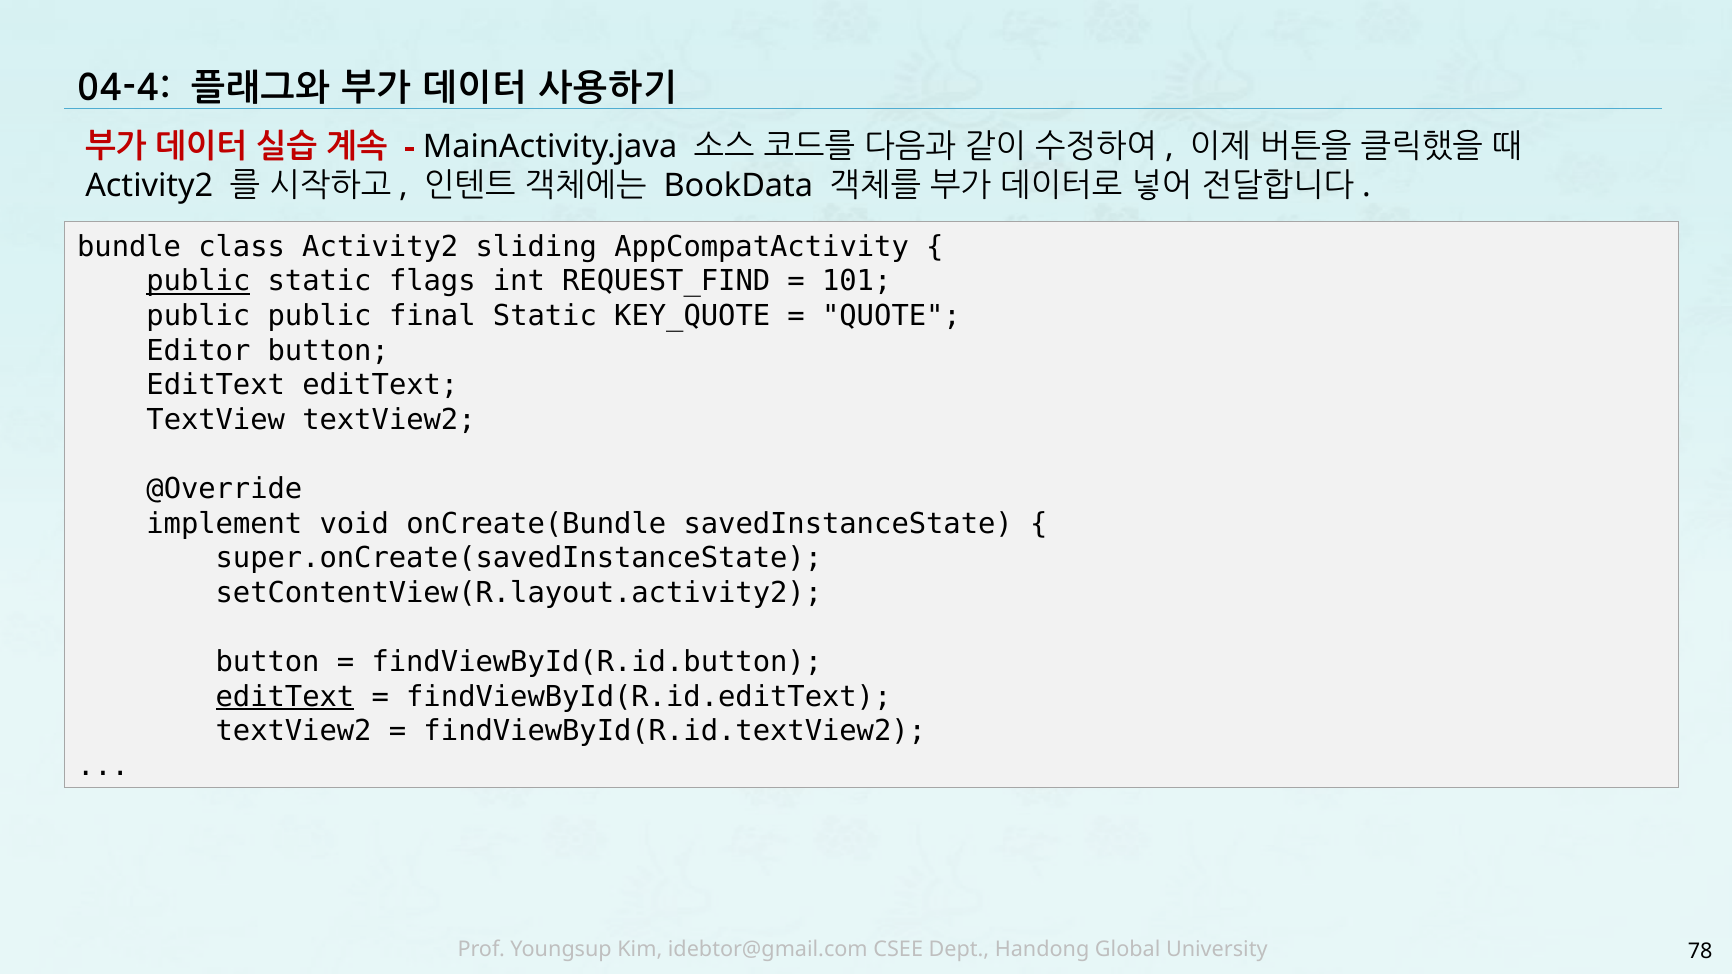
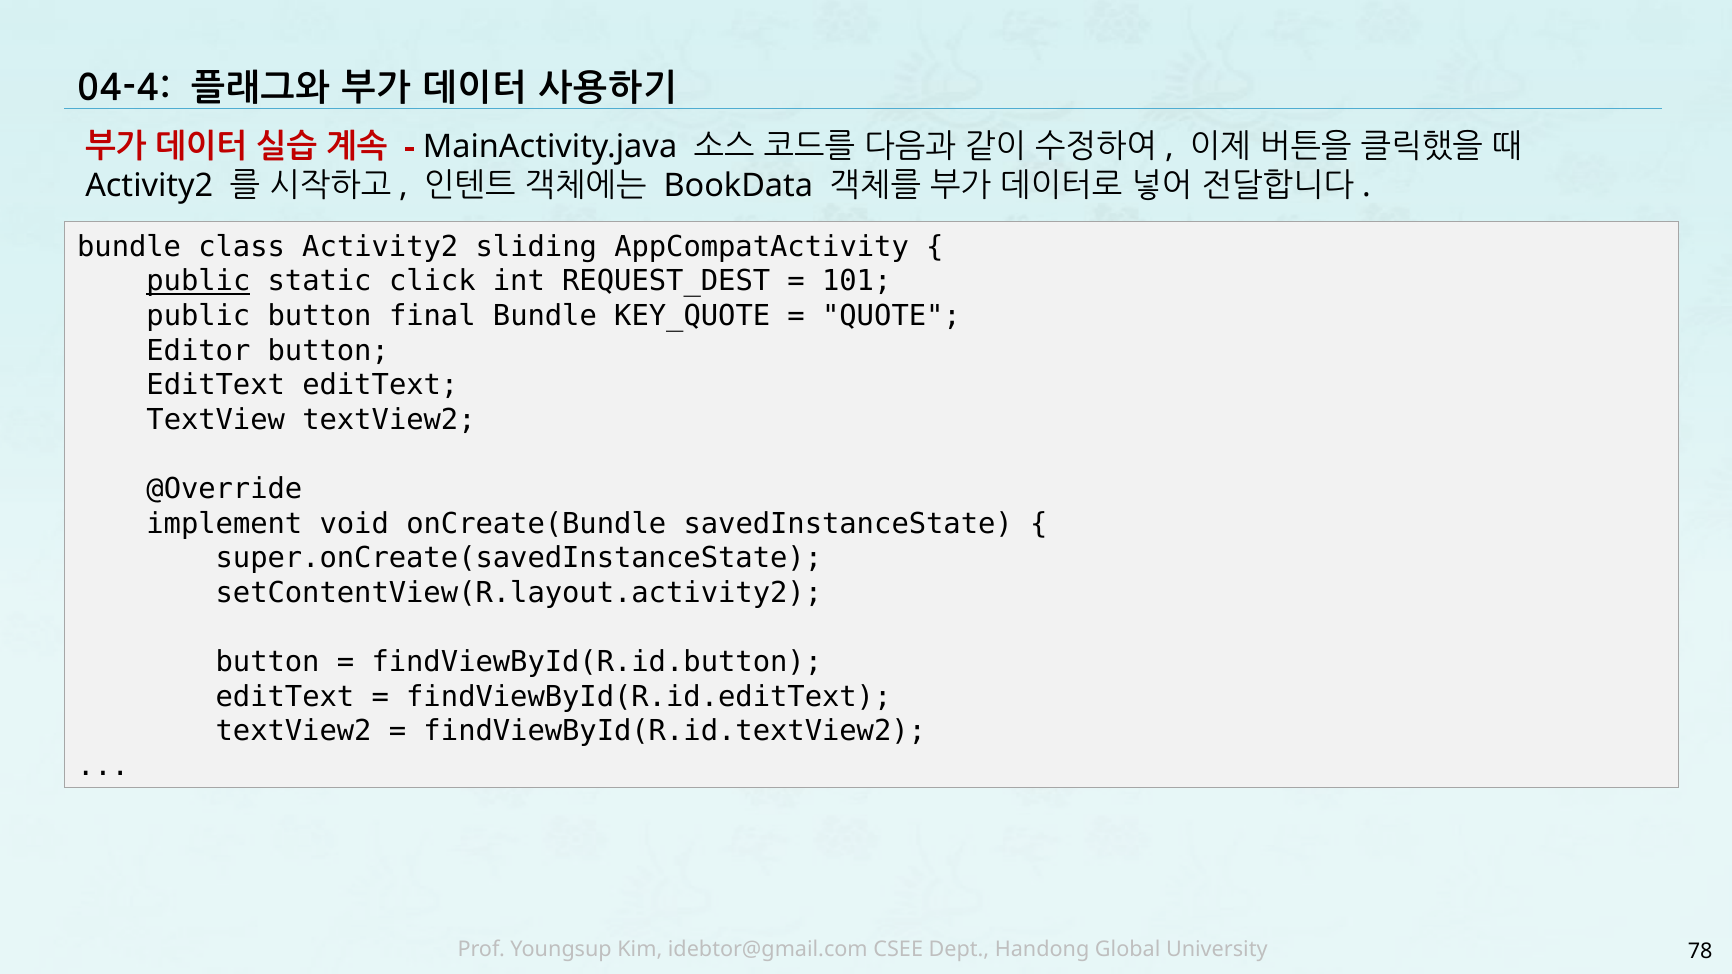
flags: flags -> click (432, 281)
REQUEST_FIND: REQUEST_FIND -> REQUEST_DEST (666, 281)
public public: public -> button (320, 316)
final Static: Static -> Bundle (545, 316)
editText underline: present -> none (285, 697)
